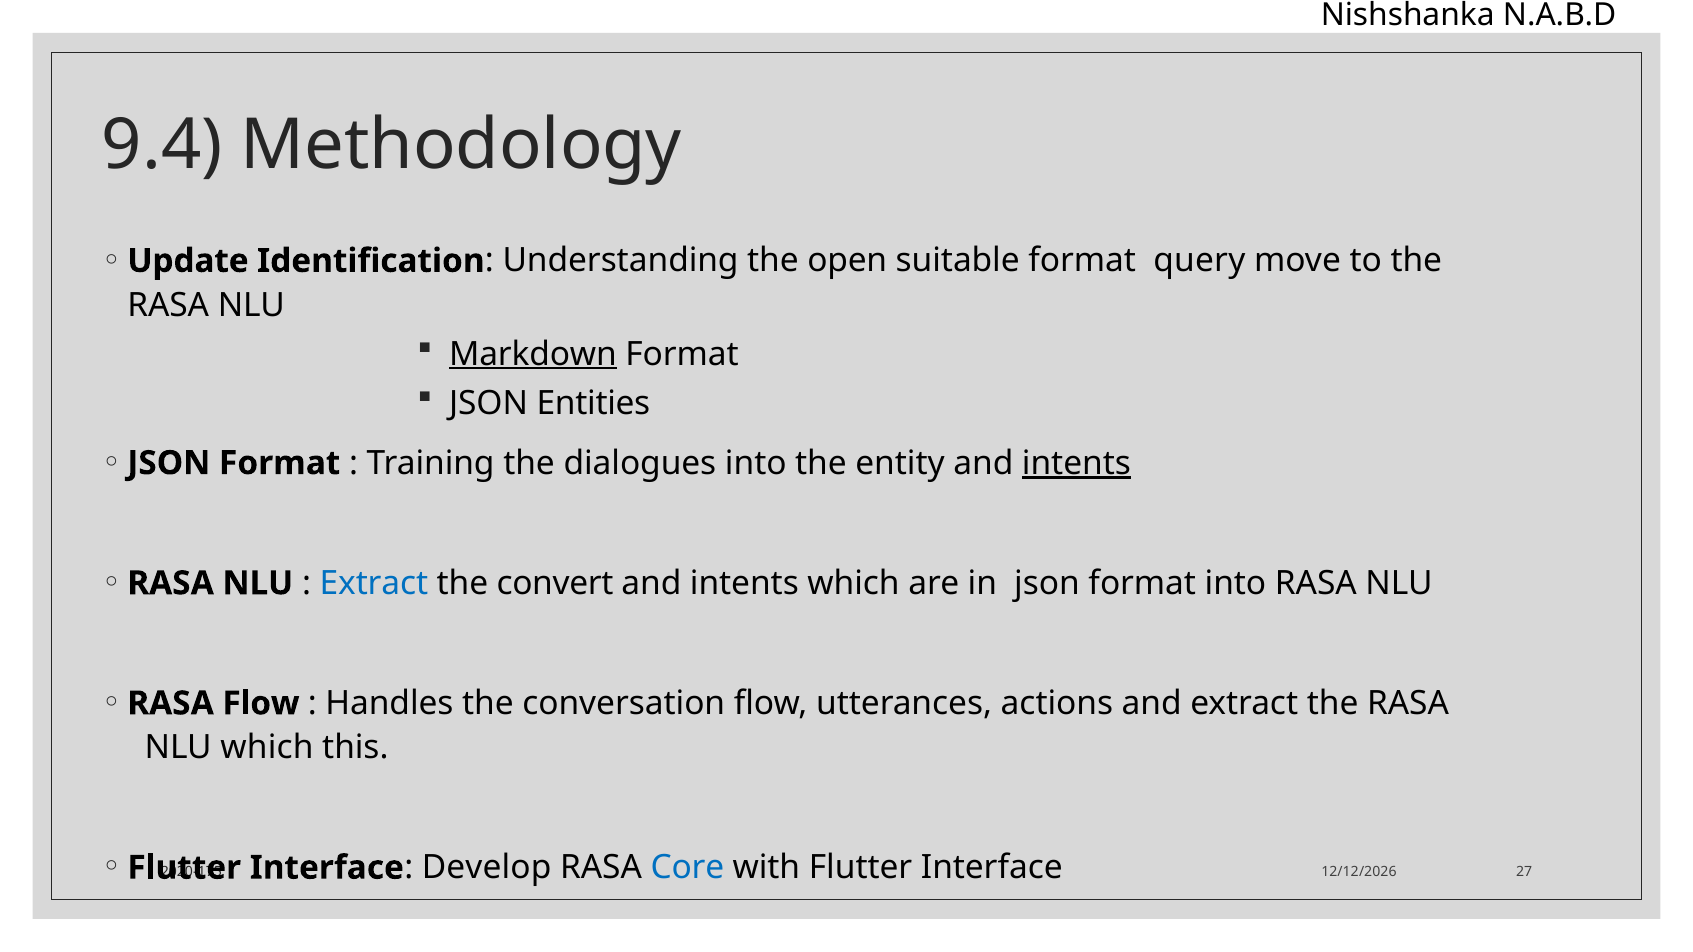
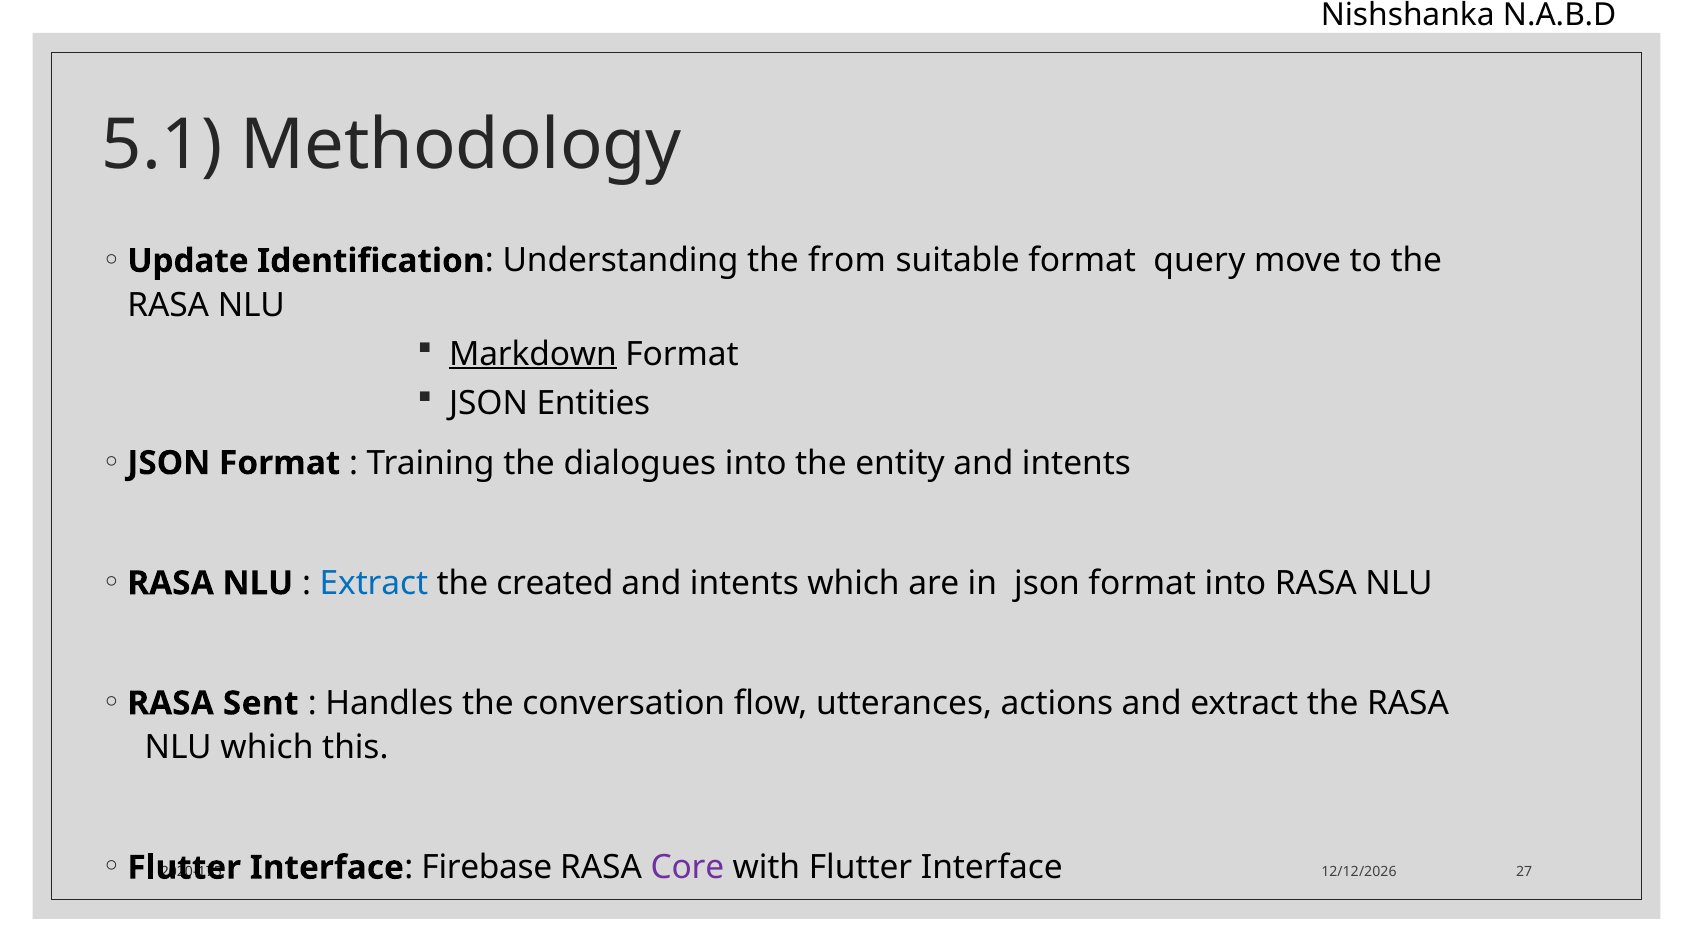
9.4: 9.4 -> 5.1 (162, 145)
open: open -> from (847, 261)
intents underline: present -> none (1076, 463)
convert: convert -> created (555, 583)
RASA Flow: Flow -> Sent (261, 704)
Develop: Develop -> Firebase (487, 868)
Core colour: blue -> purple (687, 868)
